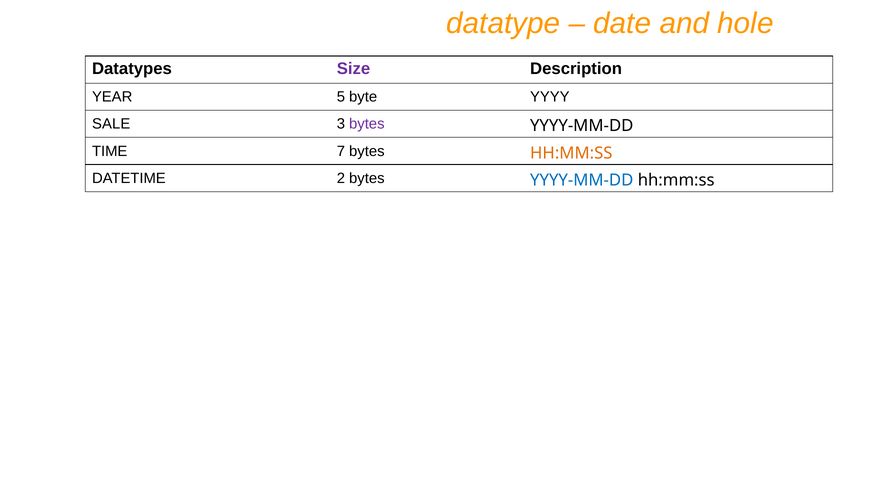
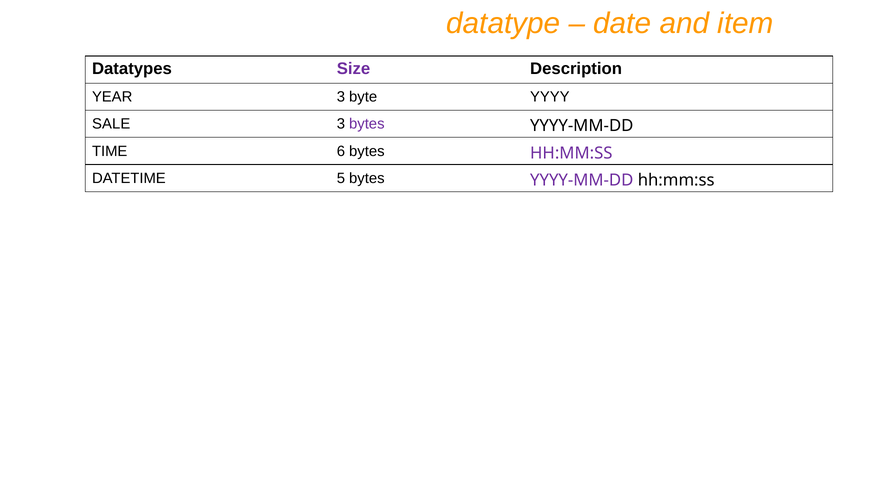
hole: hole -> item (746, 23)
YEAR 5: 5 -> 3 (341, 97)
7: 7 -> 6 (341, 151)
HH:MM:SS colour: orange -> purple (571, 153)
2: 2 -> 5 (341, 178)
YYYY-MM-DD colour: blue -> purple (582, 180)
